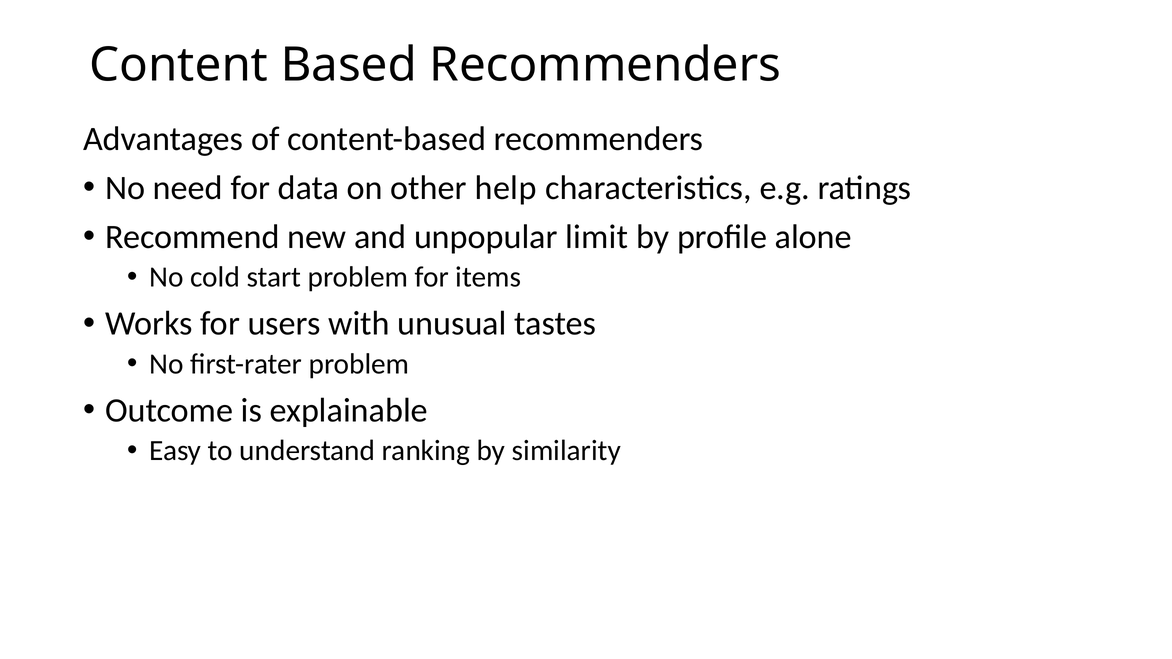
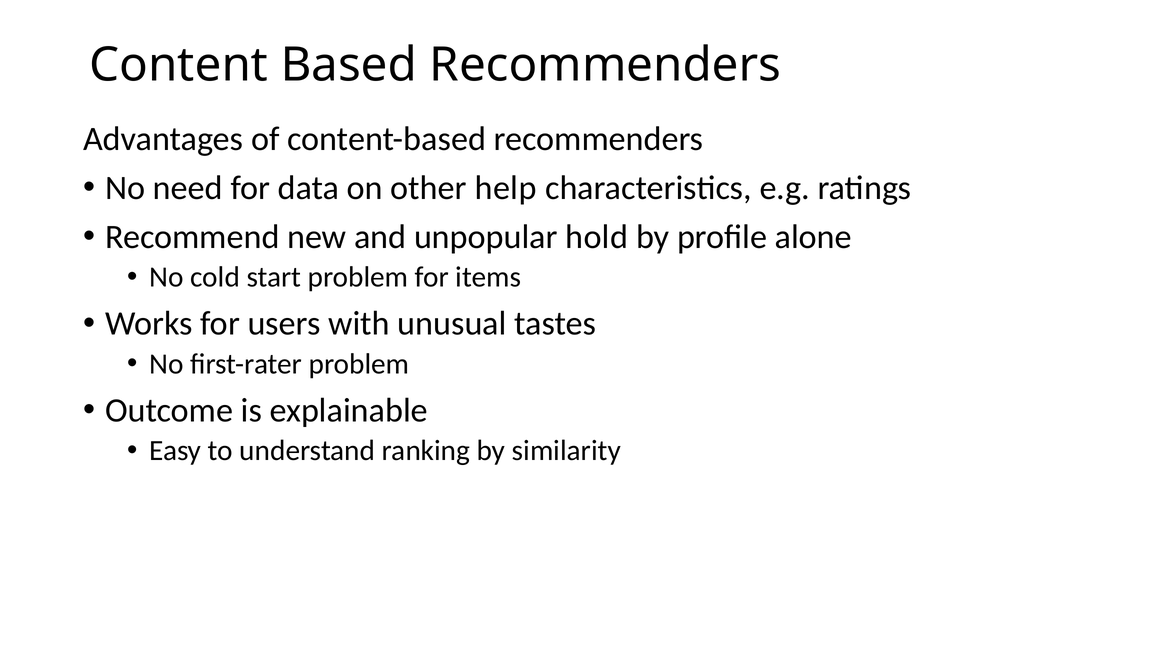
limit: limit -> hold (597, 237)
